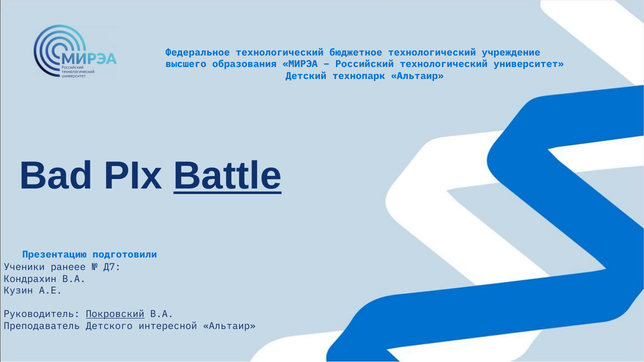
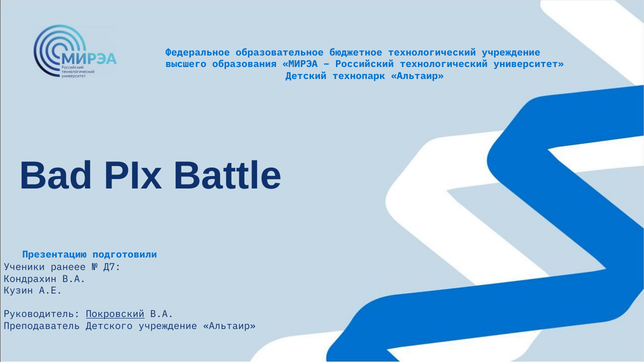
Федеральное технологический: технологический -> образовательное (280, 52)
Battle underline: present -> none (228, 176)
Детского интересной: интересной -> учреждение (168, 326)
